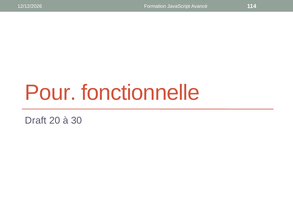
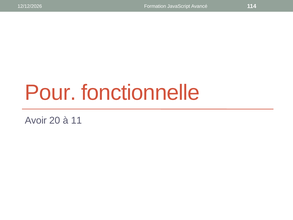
Draft: Draft -> Avoir (36, 120)
30: 30 -> 11 (76, 120)
